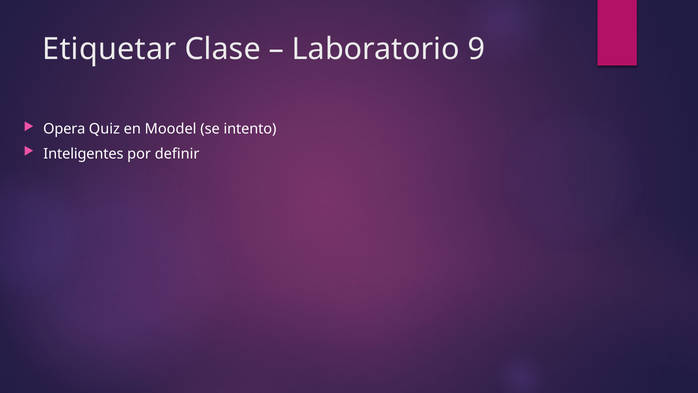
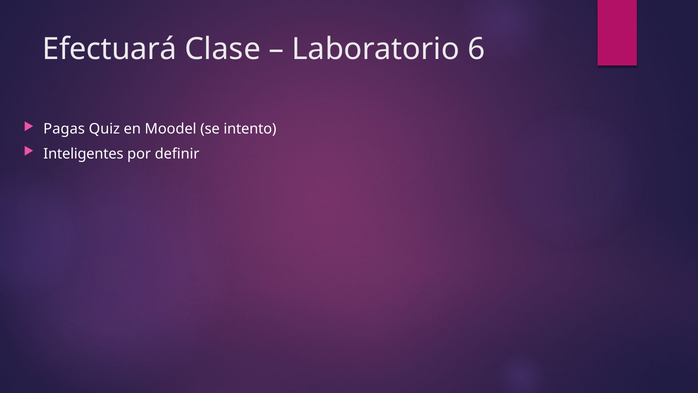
Etiquetar: Etiquetar -> Efectuará (110, 49)
9: 9 -> 6 (477, 49)
Opera: Opera -> Pagas (64, 129)
